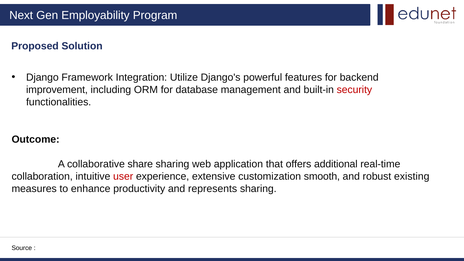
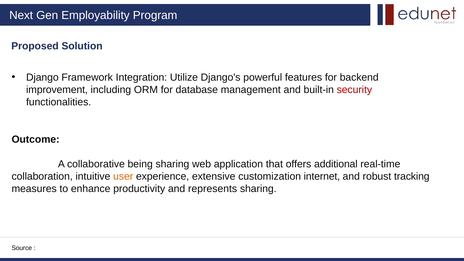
share: share -> being (140, 164)
user colour: red -> orange (123, 176)
smooth: smooth -> internet (322, 176)
existing: existing -> tracking (412, 176)
